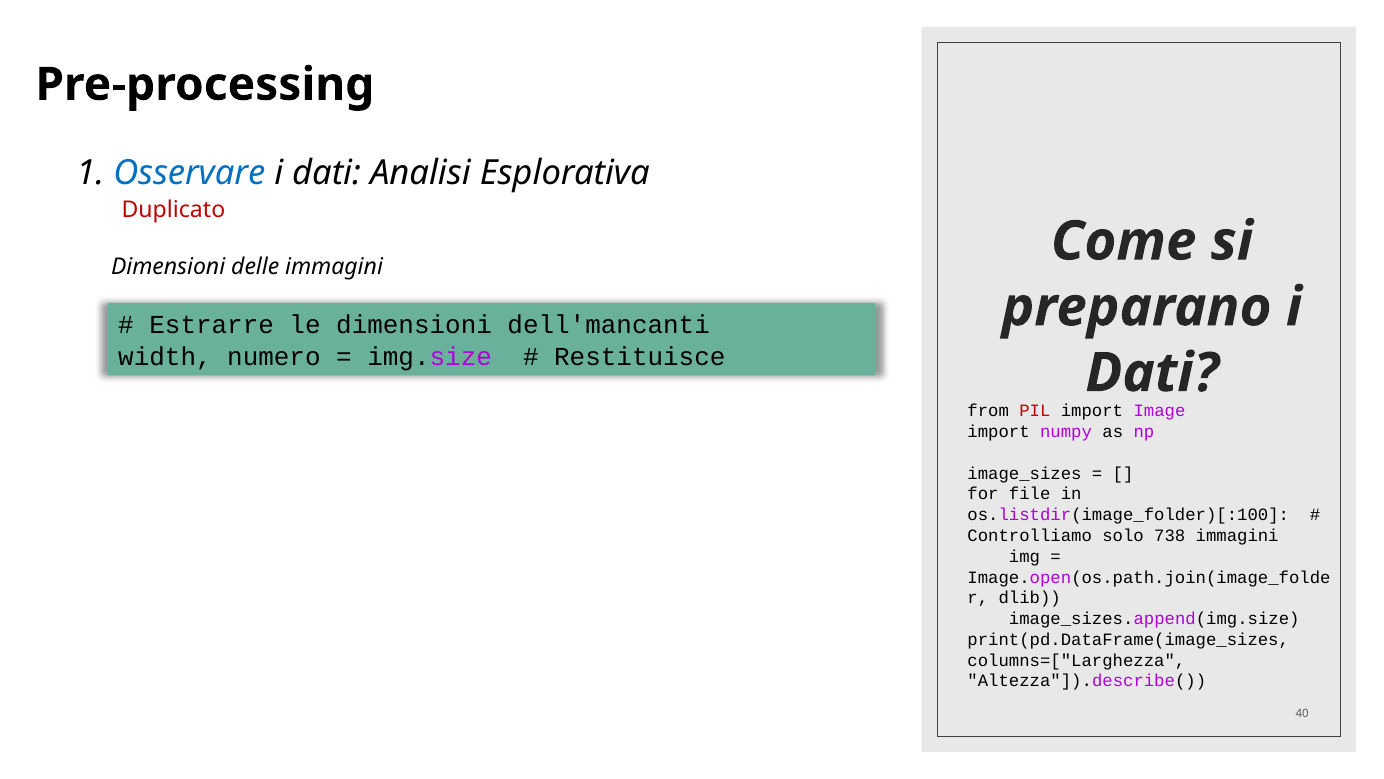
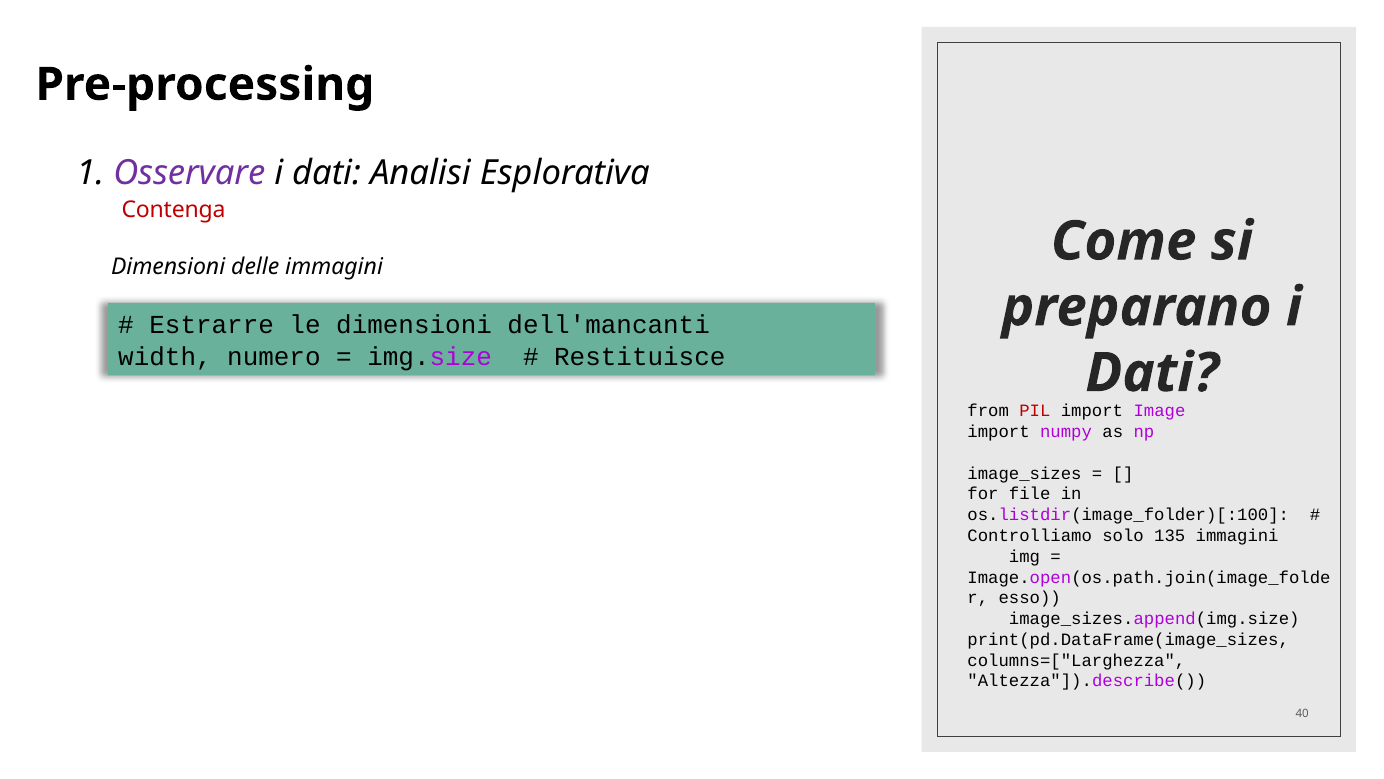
Osservare colour: blue -> purple (189, 173)
Duplicato: Duplicato -> Contenga (174, 209)
738: 738 -> 135 (1170, 535)
dlib: dlib -> esso (1030, 598)
